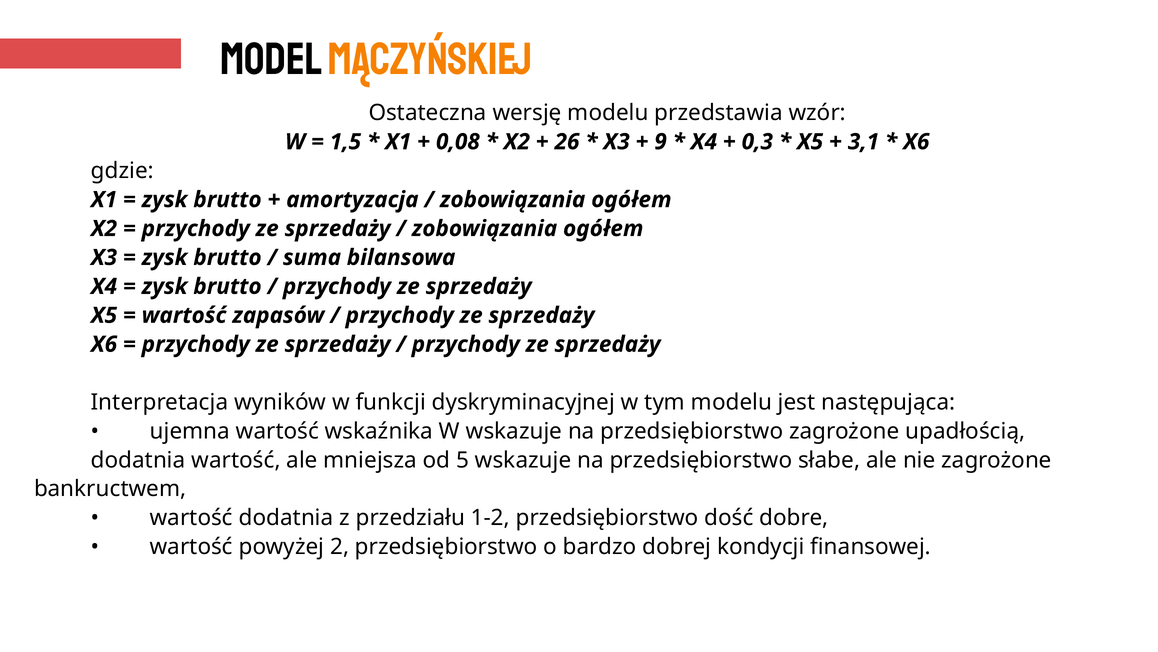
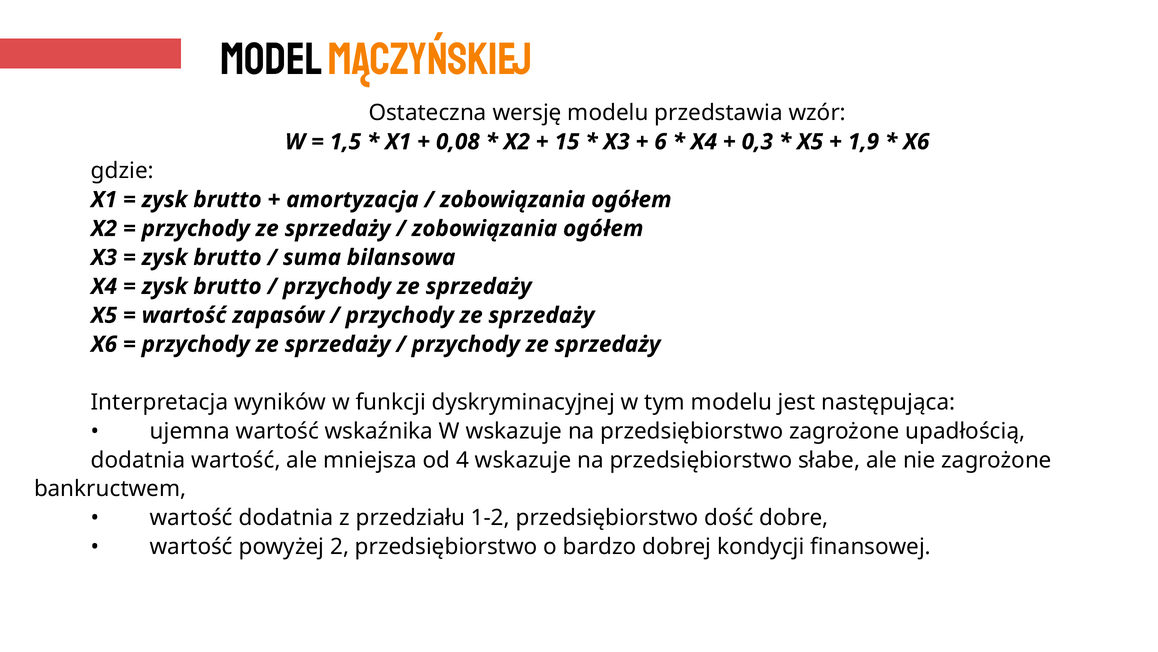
26: 26 -> 15 (567, 142)
9: 9 -> 6 (661, 142)
3,1: 3,1 -> 1,9 (864, 142)
5: 5 -> 4 (463, 460)
